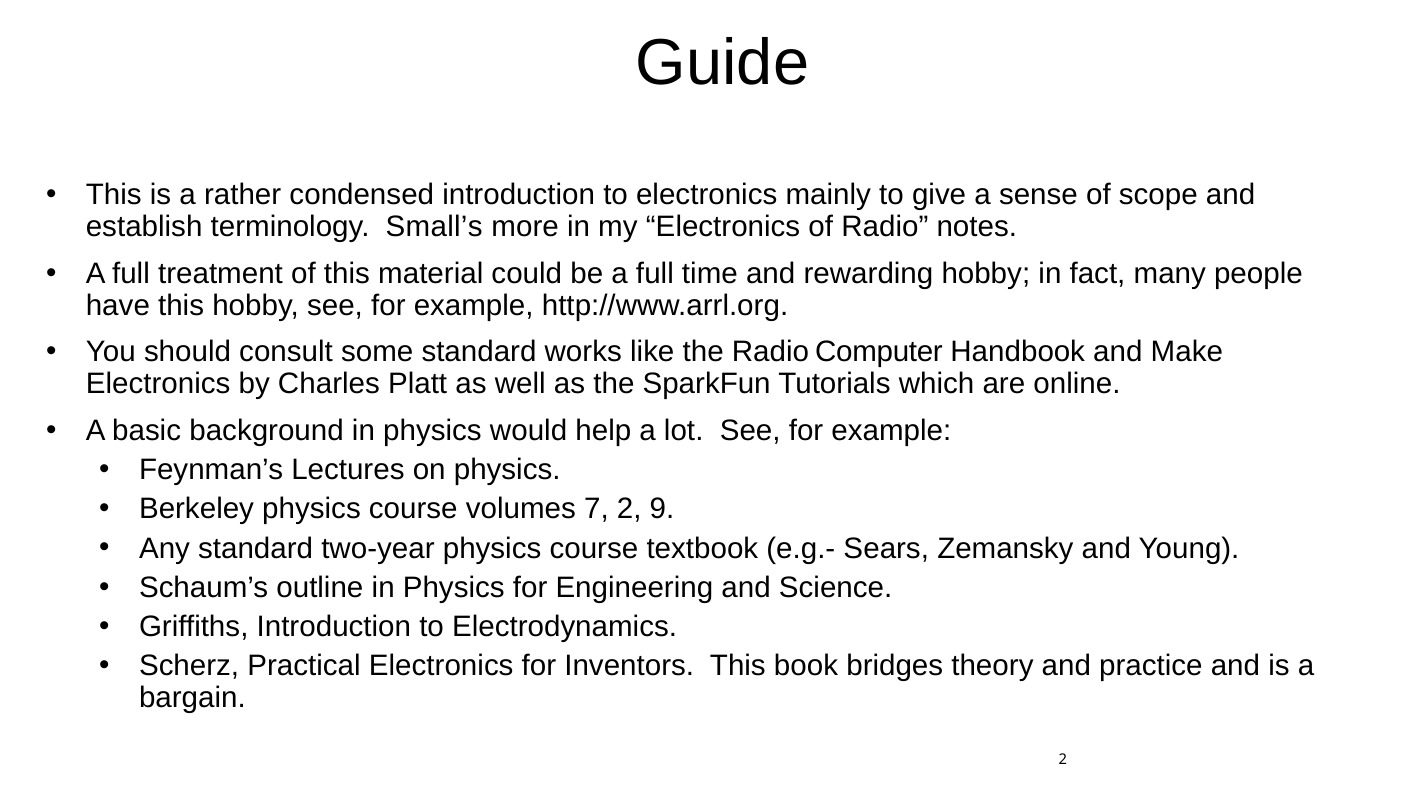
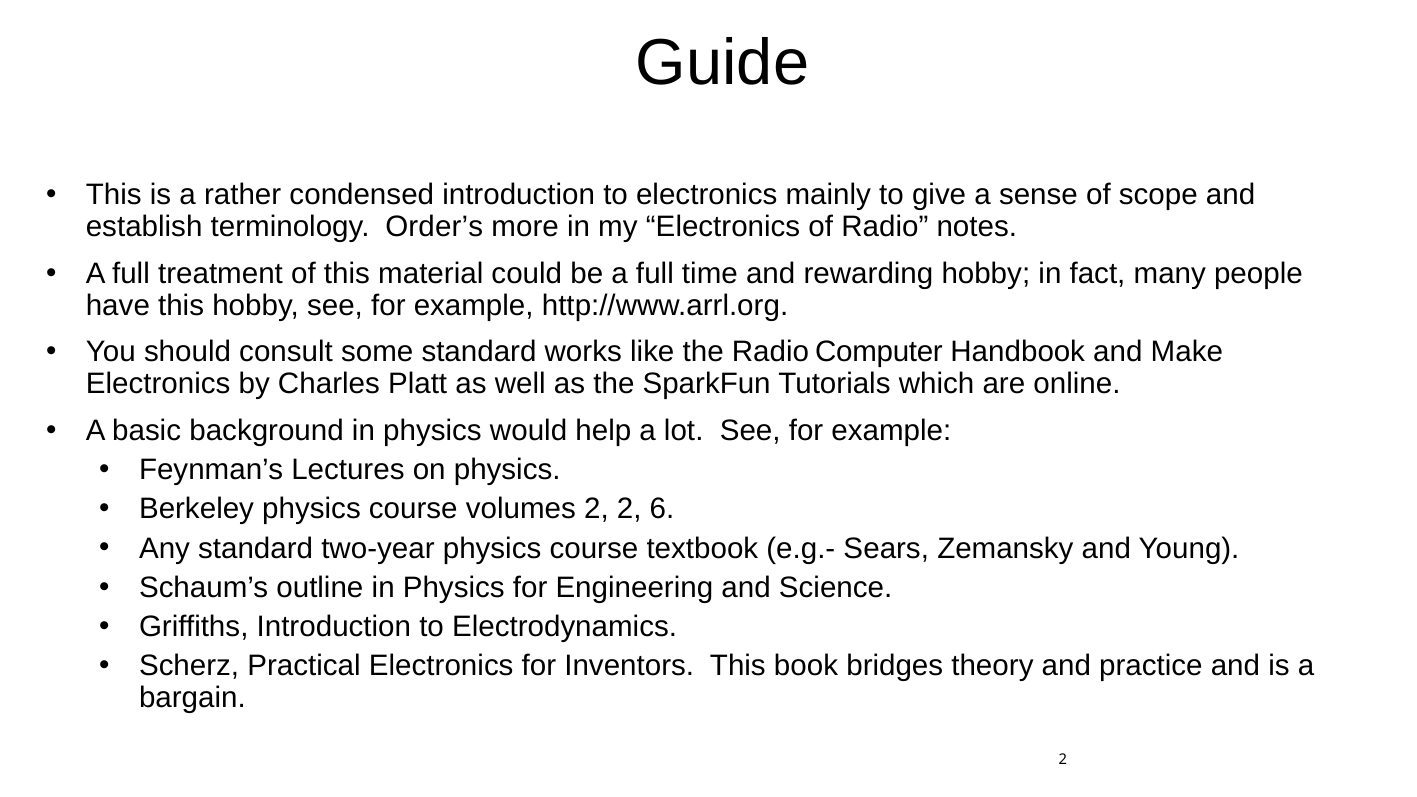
Small’s: Small’s -> Order’s (434, 227)
volumes 7: 7 -> 2 (596, 509)
9: 9 -> 6 (662, 509)
